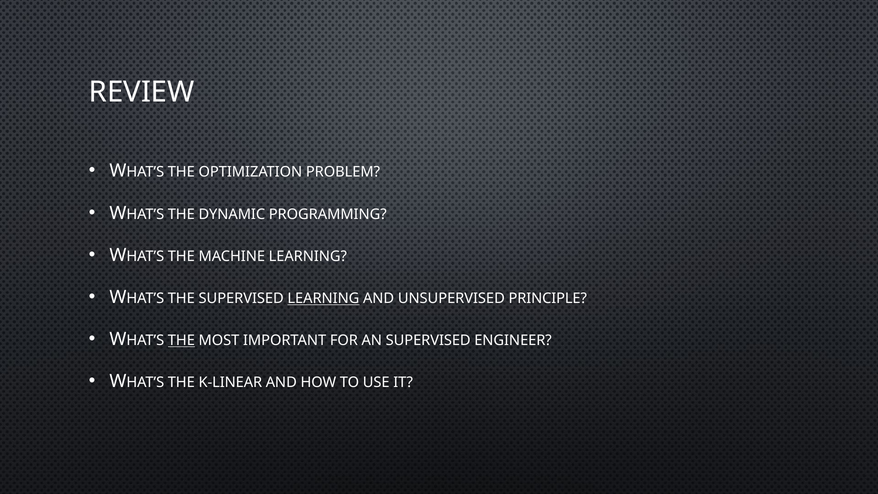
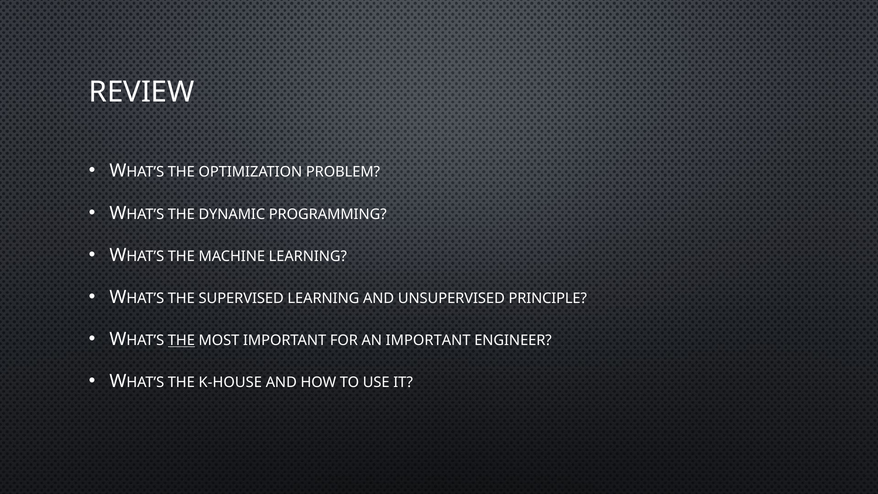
LEARNING underline: present -> none (323, 298)
AN SUPERVISED: SUPERVISED -> IMPORTANT (428, 340)
K-LINEAR: K-LINEAR -> K-HOUSE (230, 382)
